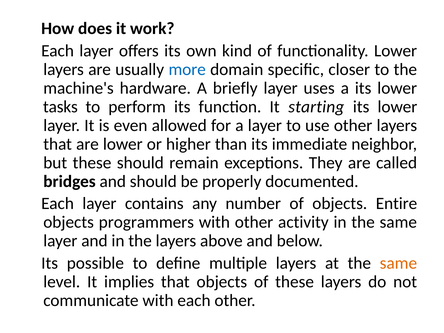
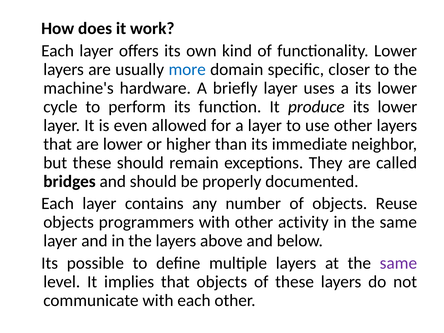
tasks: tasks -> cycle (60, 107)
starting: starting -> produce (316, 107)
Entire: Entire -> Reuse (397, 204)
same colour: orange -> purple (398, 263)
